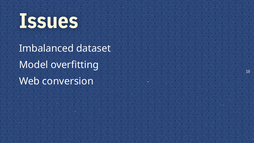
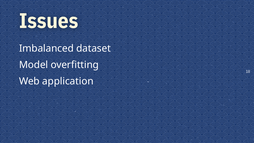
conversion: conversion -> application (68, 81)
